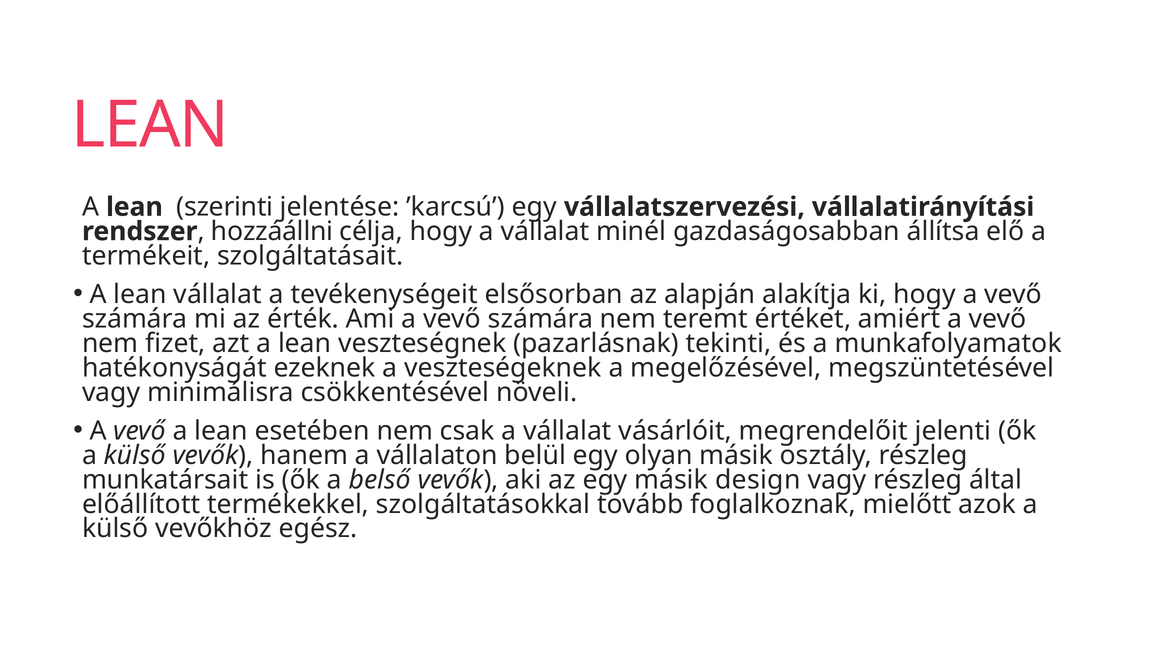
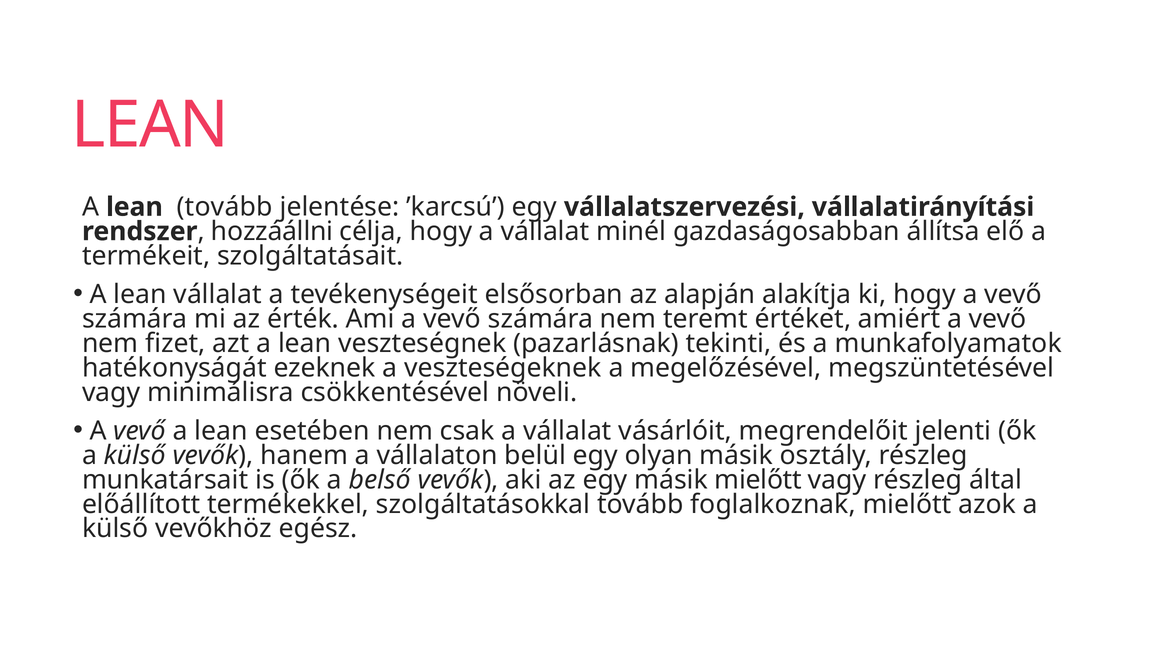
lean szerinti: szerinti -> tovább (225, 207)
másik design: design -> mielőtt (758, 480)
